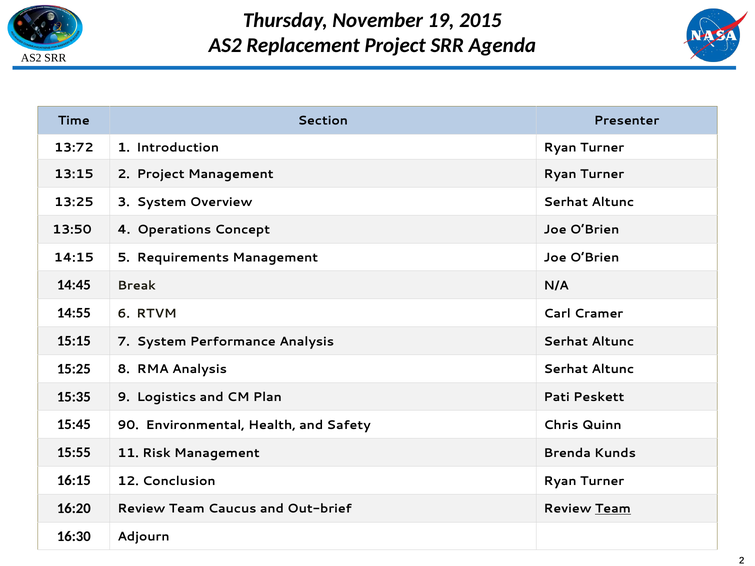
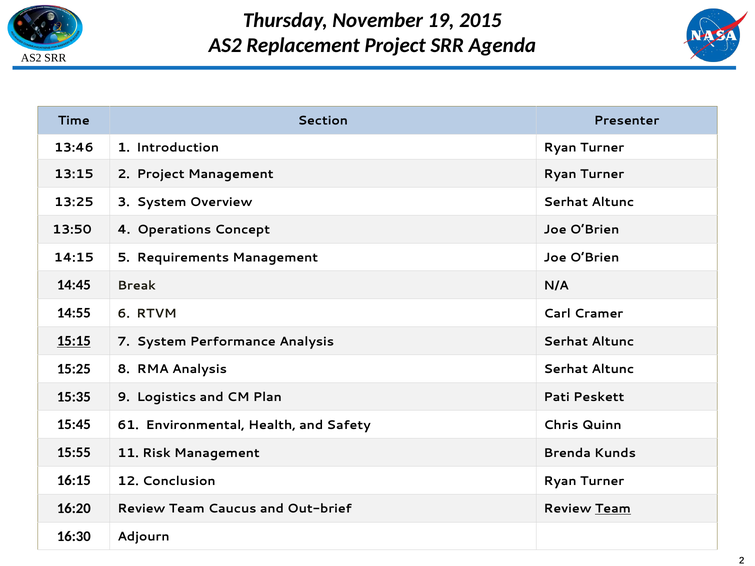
13:72: 13:72 -> 13:46 (74, 147)
15:15 underline: none -> present (74, 341)
90: 90 -> 61 (128, 425)
